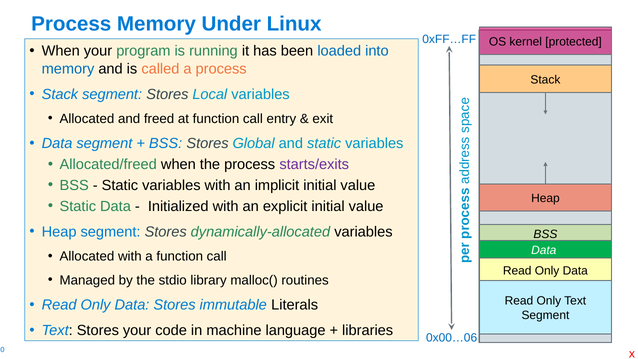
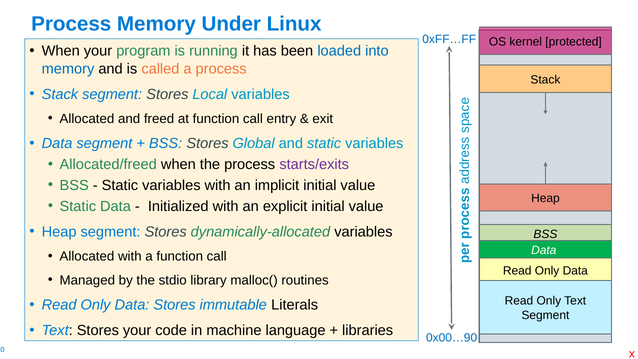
0x00…06: 0x00…06 -> 0x00…90 (452, 338)
